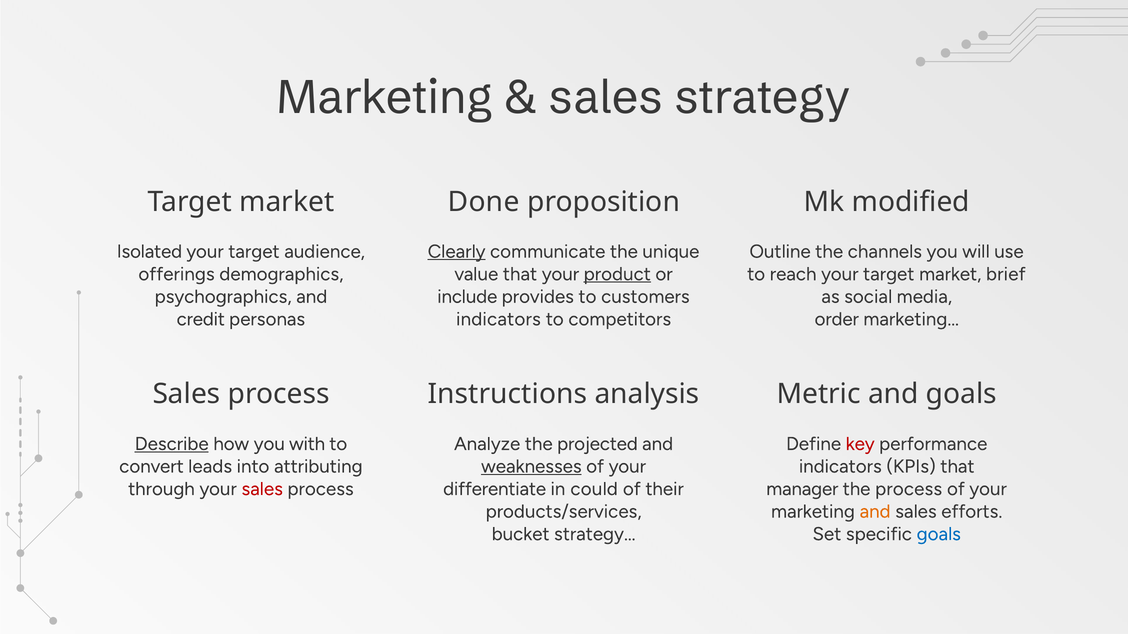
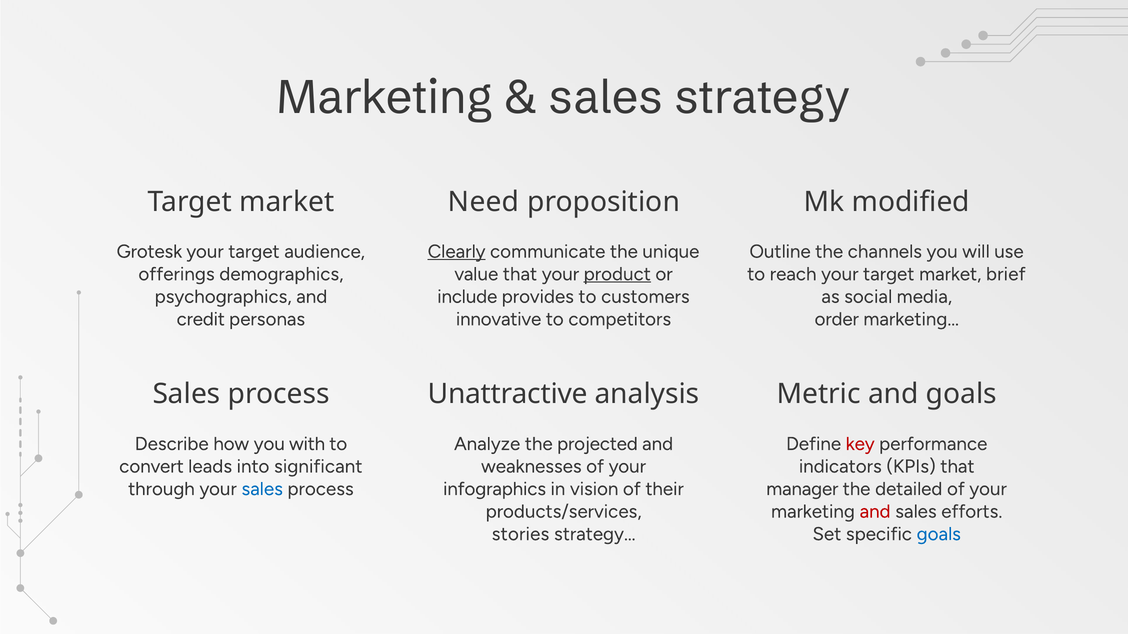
Done: Done -> Need (484, 202)
Isolated: Isolated -> Grotesk (149, 252)
indicators: indicators -> innovative (499, 319)
Instructions: Instructions -> Unattractive (508, 394)
Describe underline: present -> none (172, 444)
attributing: attributing -> significant (318, 467)
weaknesses underline: present -> none (531, 467)
sales colour: red -> blue (262, 489)
differentiate: differentiate -> infographics (495, 489)
could: could -> vision (594, 489)
the process: process -> detailed (909, 489)
and colour: orange -> red (875, 512)
bucket: bucket -> stories (520, 534)
